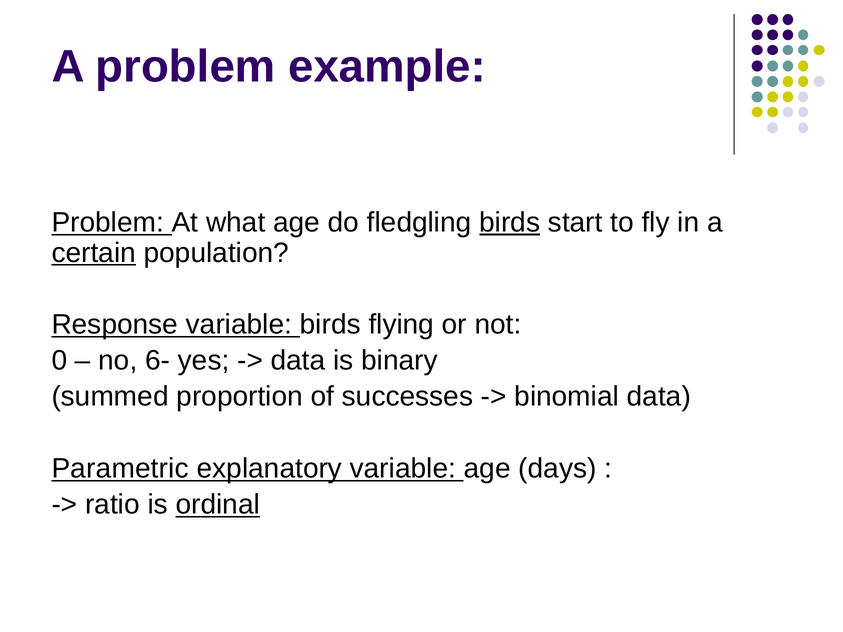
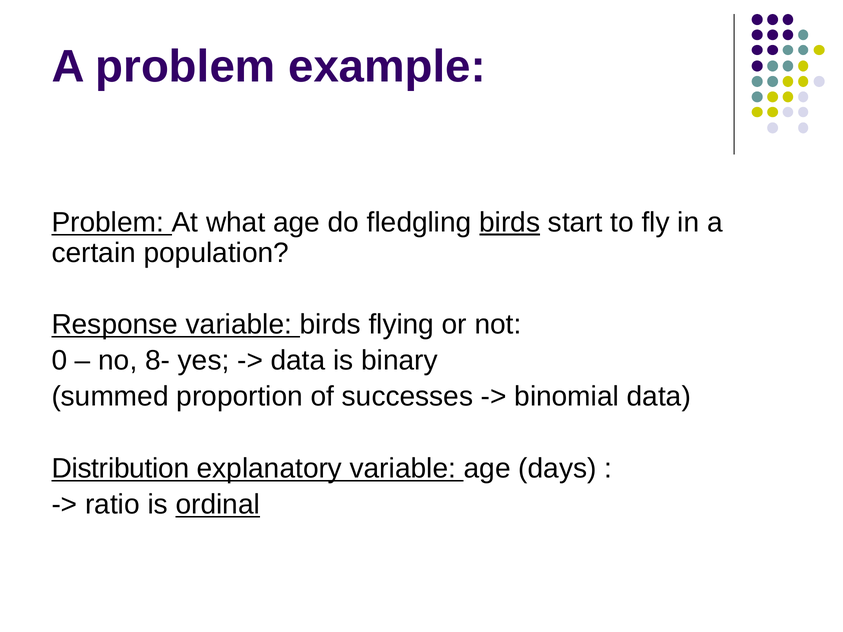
certain underline: present -> none (94, 253)
6-: 6- -> 8- (158, 361)
Parametric: Parametric -> Distribution (120, 469)
